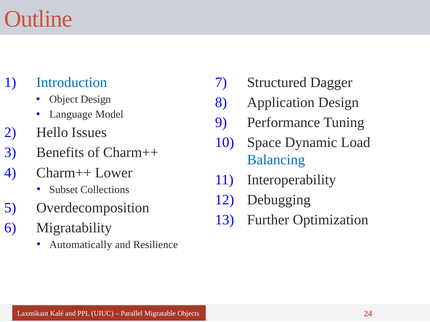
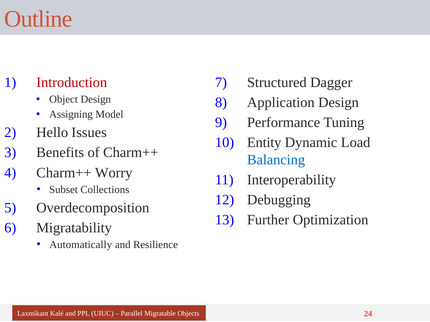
Introduction colour: blue -> red (72, 83)
Language: Language -> Assigning (71, 115)
Space: Space -> Entity (264, 143)
Lower: Lower -> Worry (114, 173)
